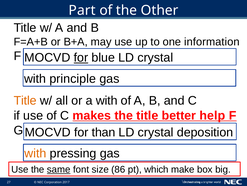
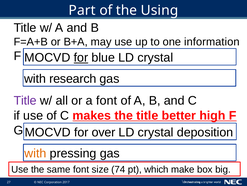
Other: Other -> Using (159, 10)
principle: principle -> research (73, 78)
Title colour: orange -> purple (25, 100)
a with: with -> font (107, 100)
help: help -> high (212, 115)
than: than -> over (104, 132)
same underline: present -> none (59, 169)
86: 86 -> 74 (118, 169)
